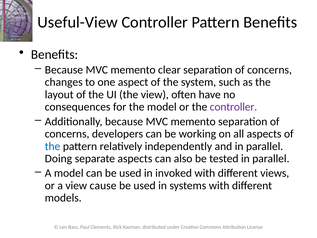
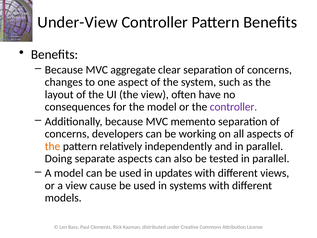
Useful-View: Useful-View -> Under-View (78, 22)
memento: memento -> aggregate (133, 70)
the colour: blue -> orange (53, 146)
invoked: invoked -> updates (174, 173)
